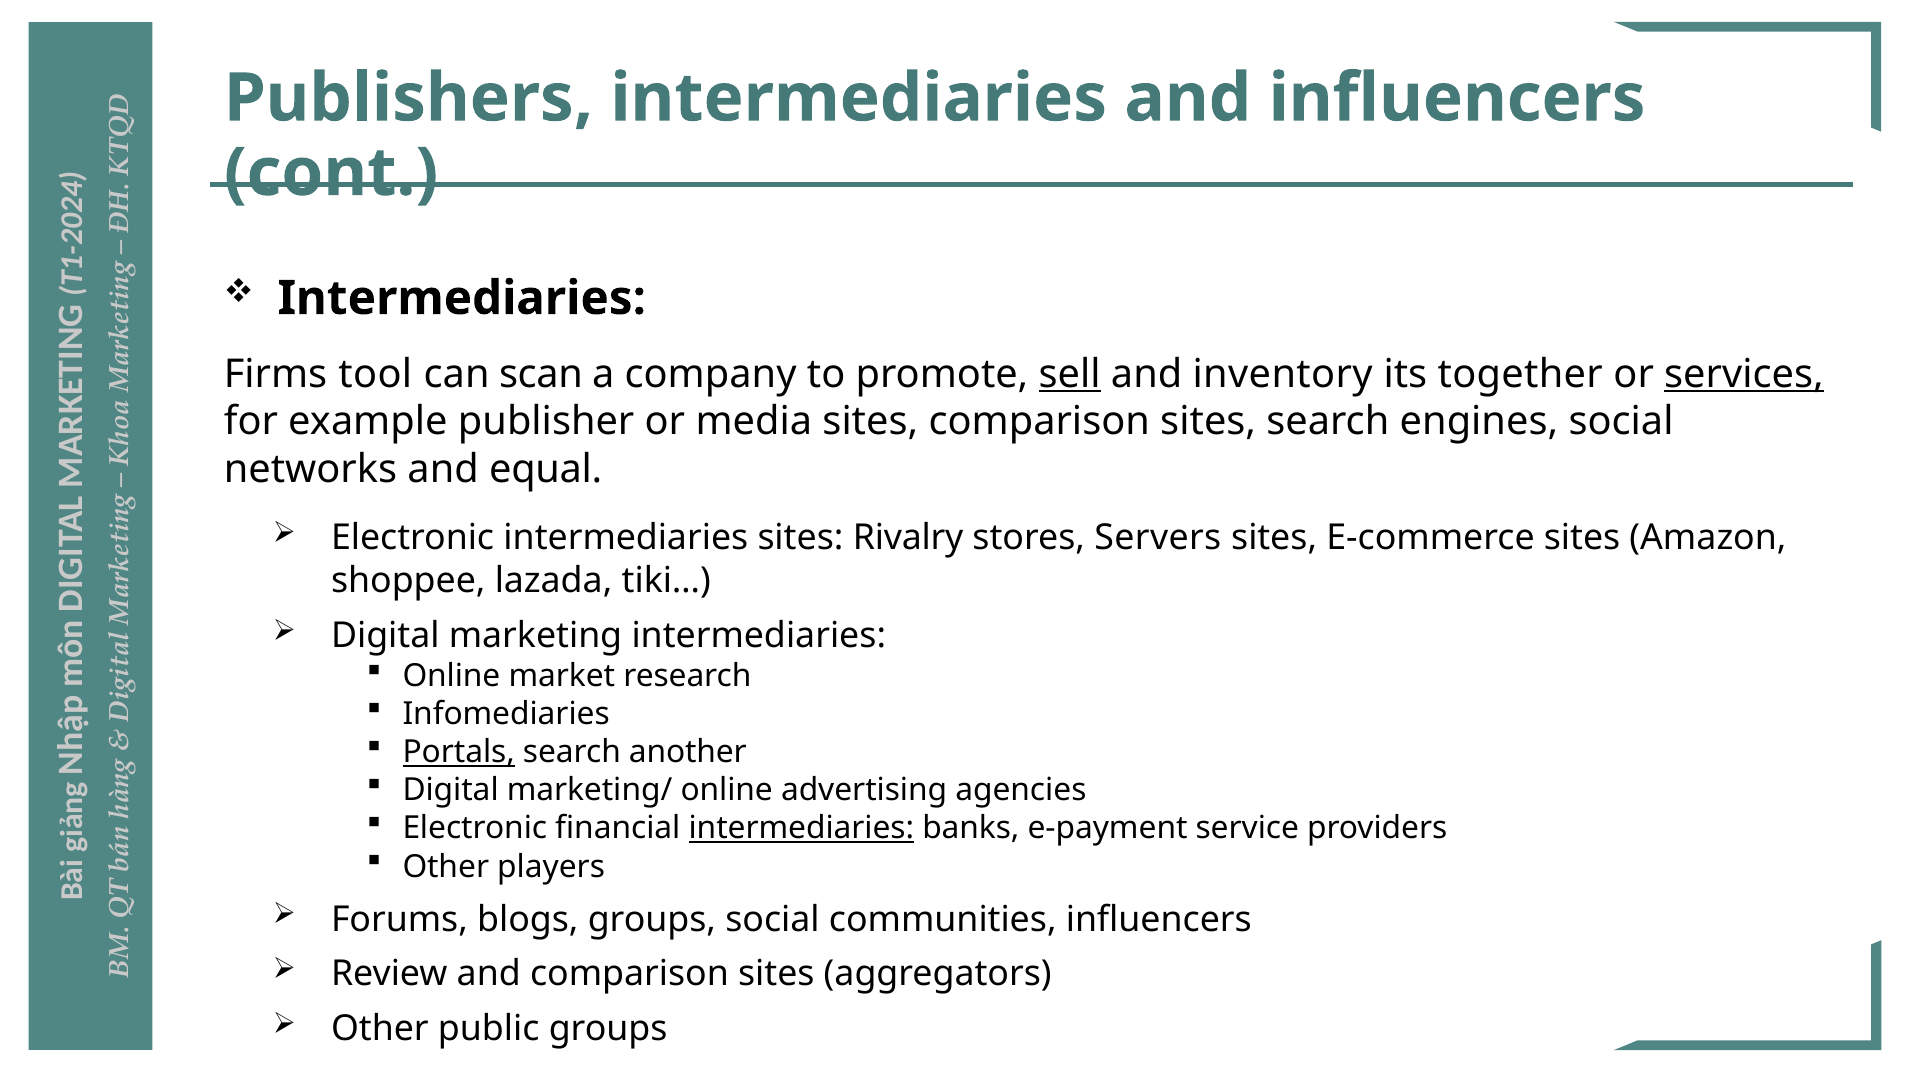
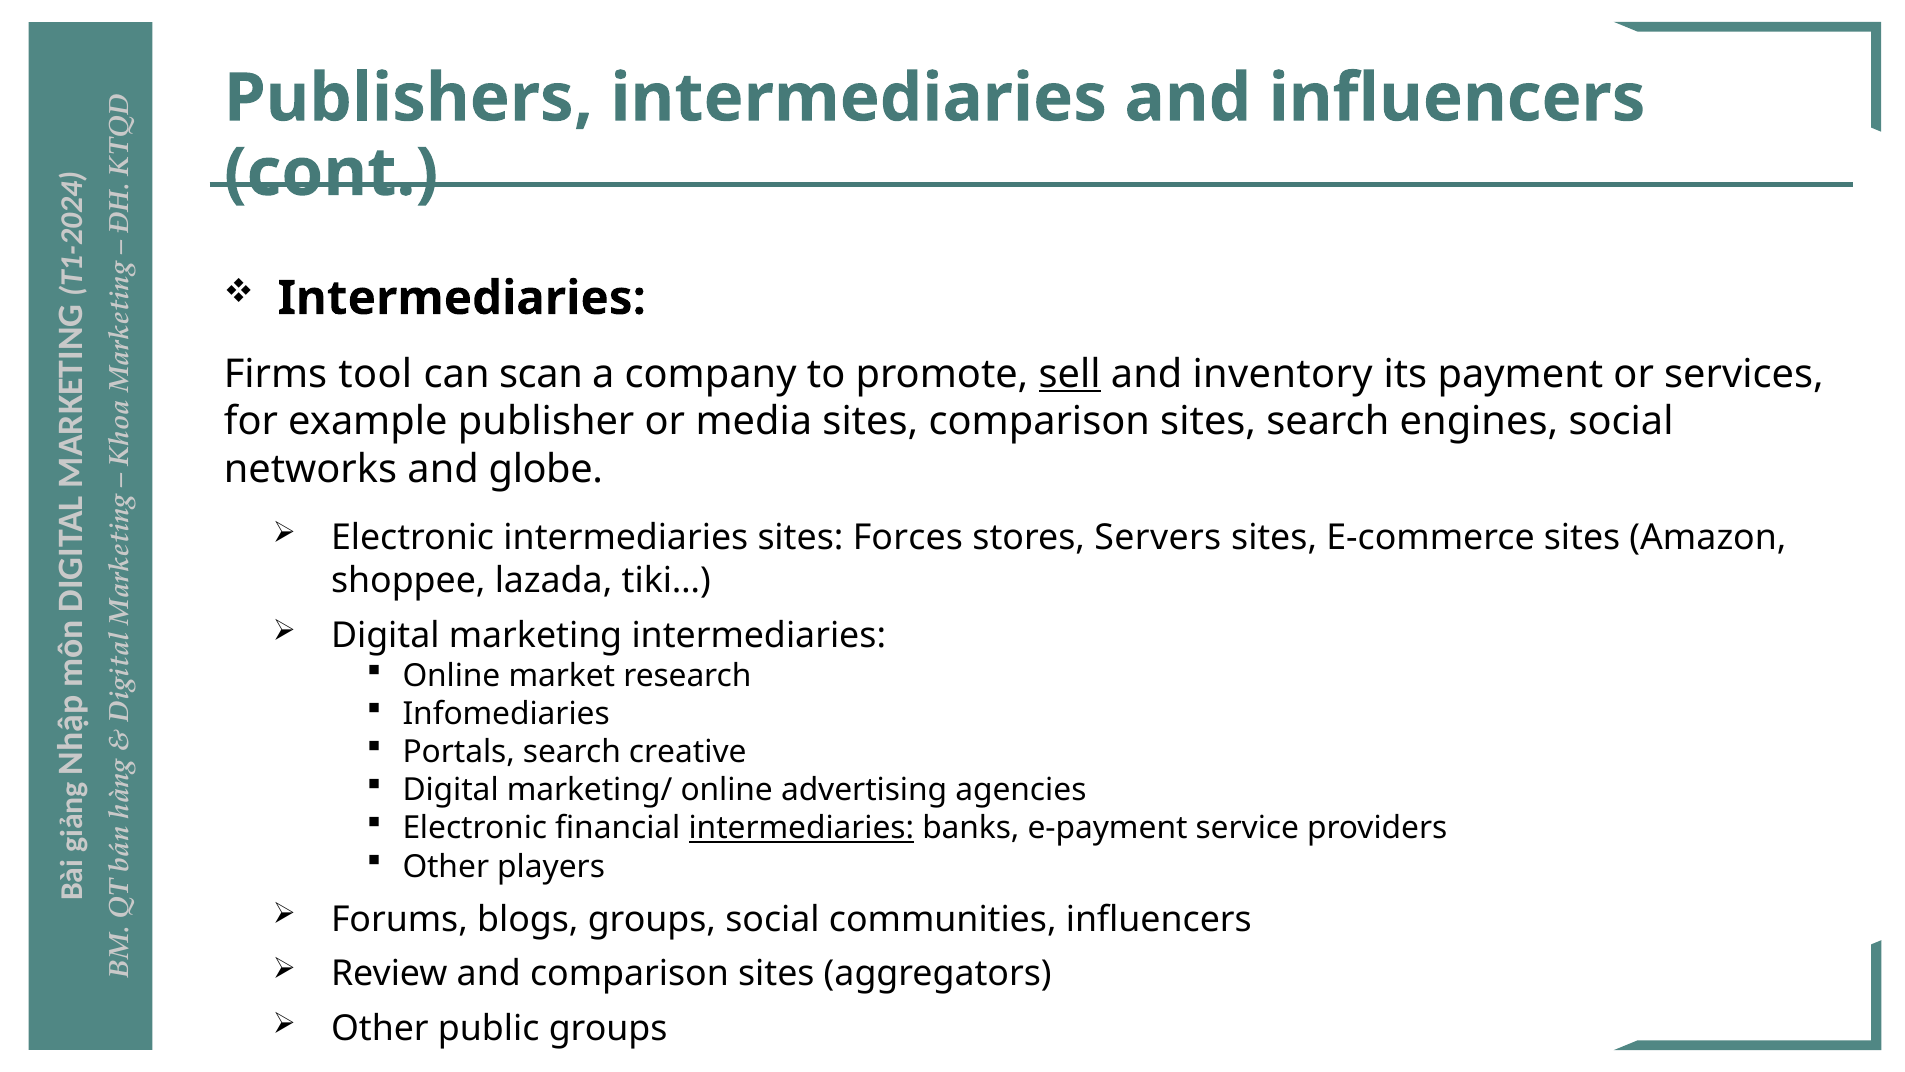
together: together -> payment (1520, 374)
services underline: present -> none (1744, 374)
equal: equal -> globe (546, 469)
Rivalry: Rivalry -> Forces (908, 538)
Portals underline: present -> none (459, 752)
another: another -> creative (688, 752)
